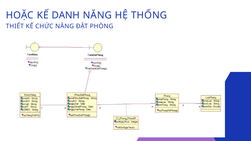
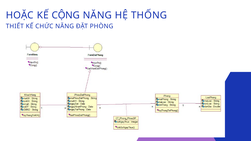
DANH: DANH -> CỘNG (66, 15)
